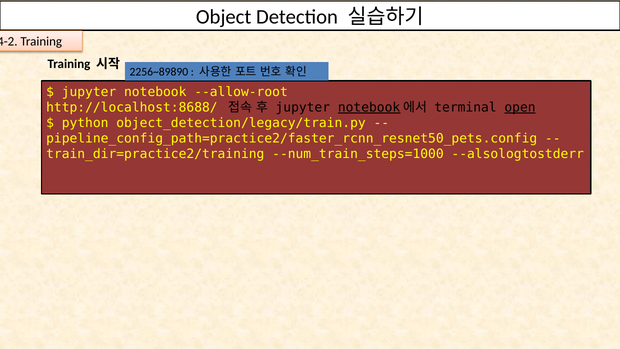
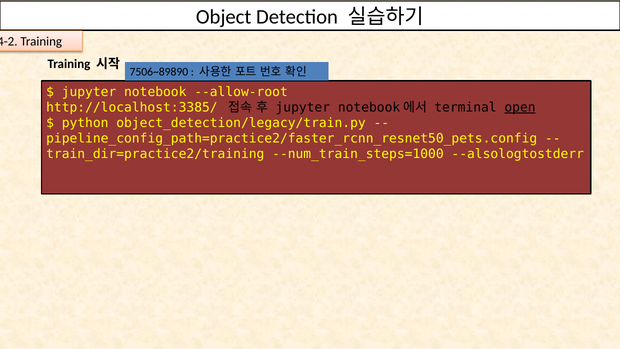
2256~89890: 2256~89890 -> 7506~89890 (159, 72)
http://localhost:8688/: http://localhost:8688/ -> http://localhost:3385/ (132, 107)
notebook underline: present -> none (369, 107)
